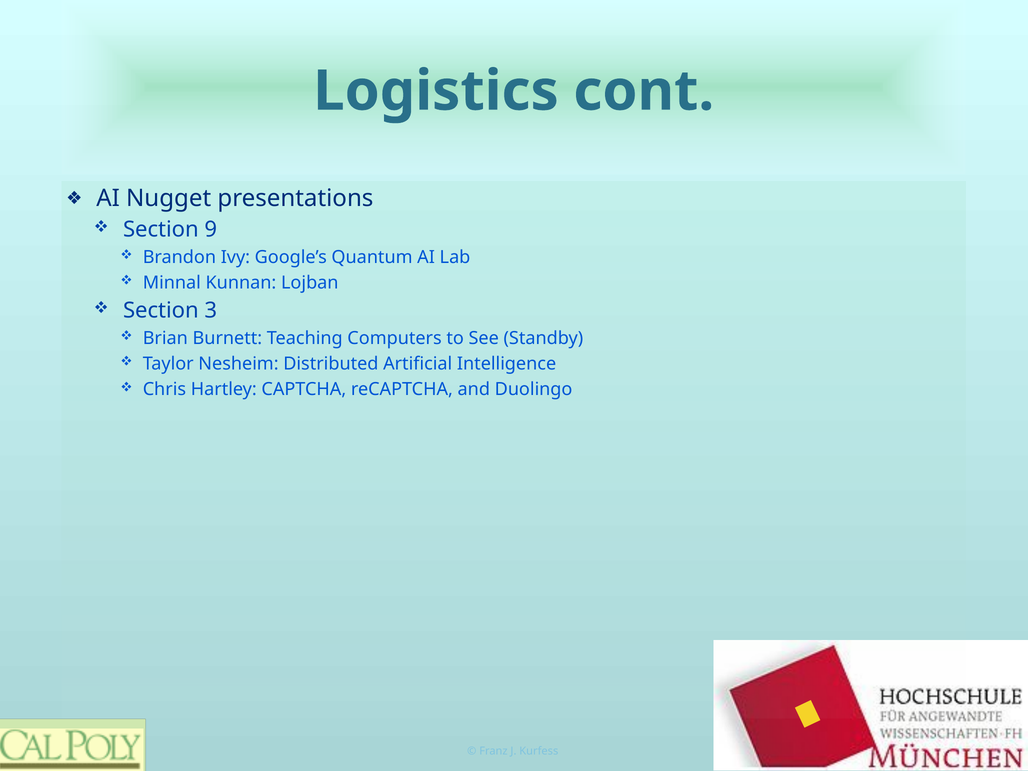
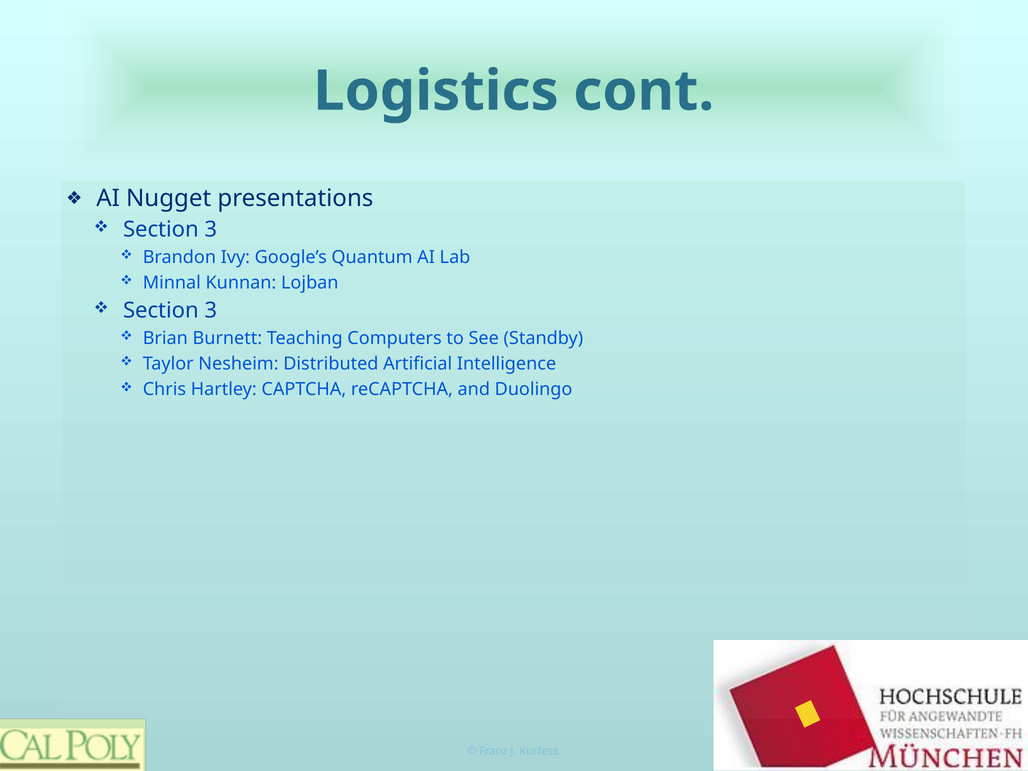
9: 9 -> 3 (211, 229)
